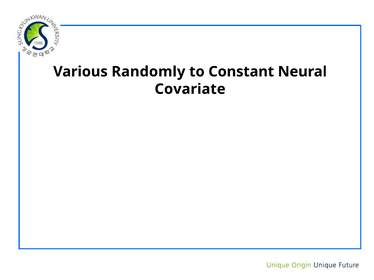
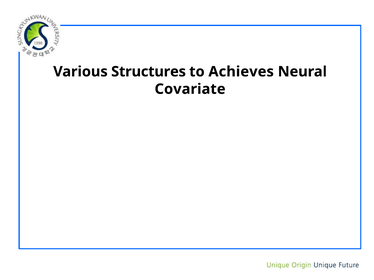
Randomly: Randomly -> Structures (149, 72)
Constant: Constant -> Achieves (241, 72)
